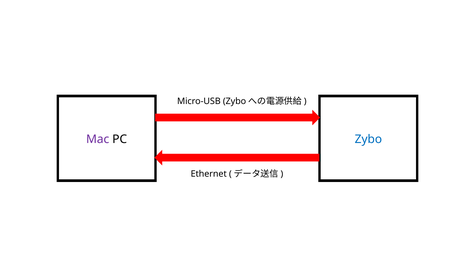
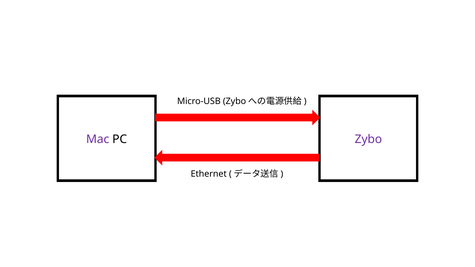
Zybo colour: blue -> purple (368, 139)
